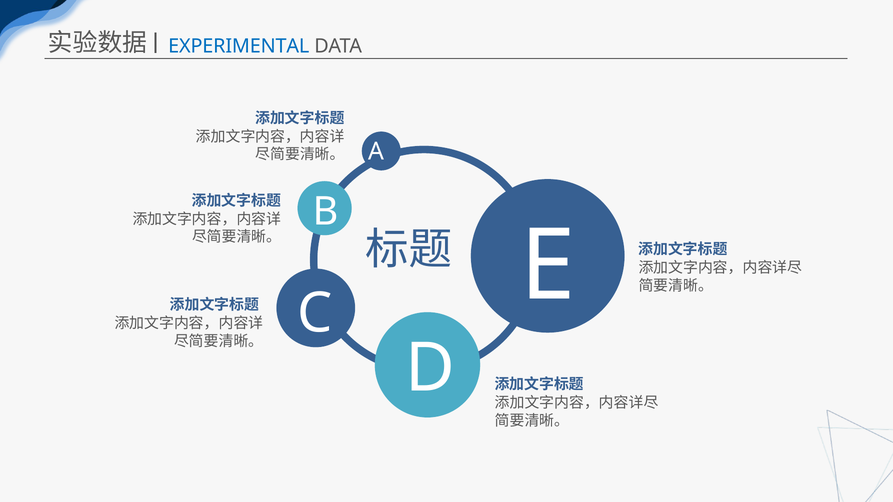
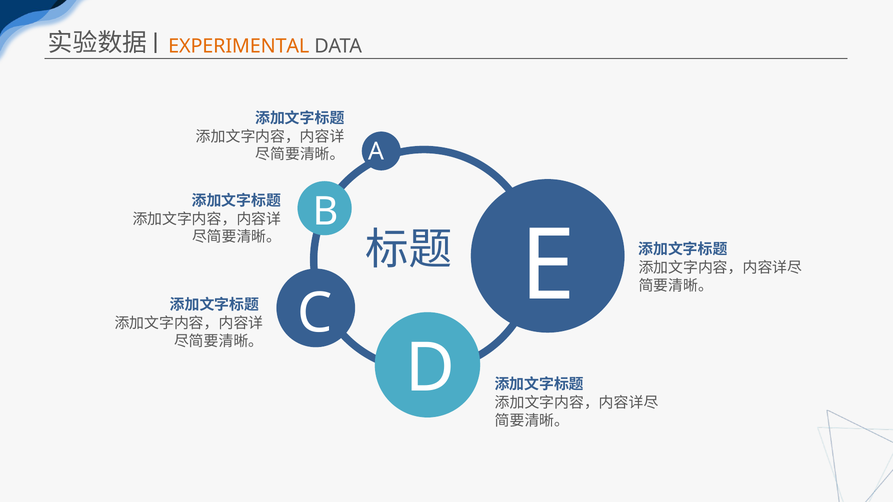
EXPERIMENTAL colour: blue -> orange (239, 46)
